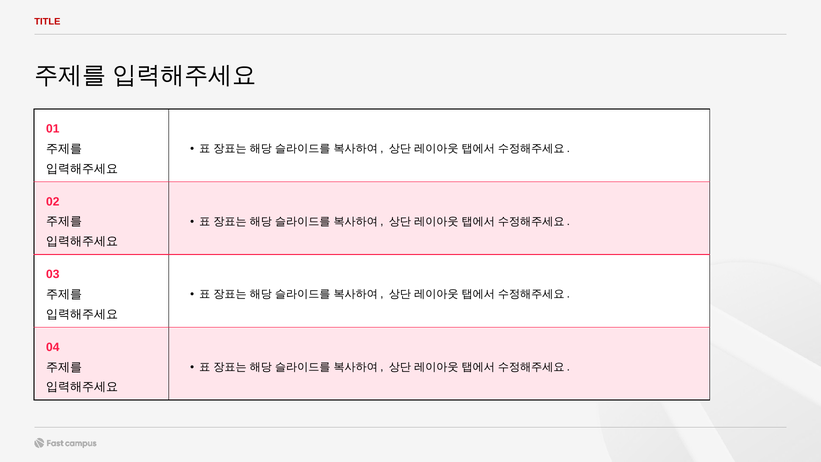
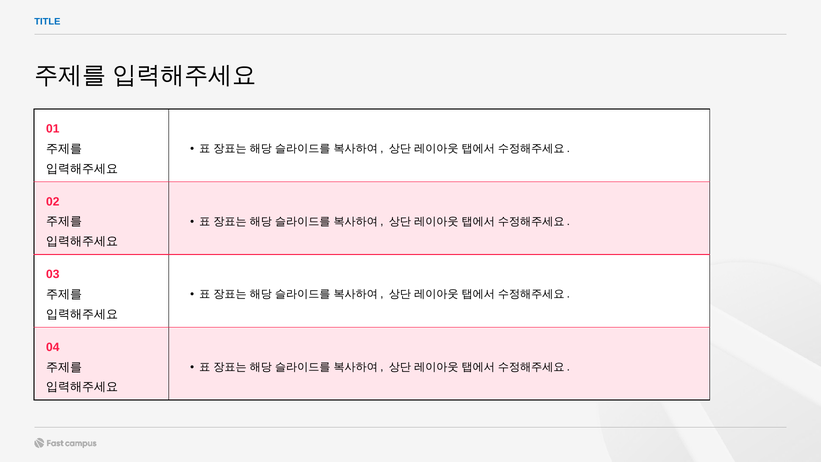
TITLE colour: red -> blue (47, 22)
